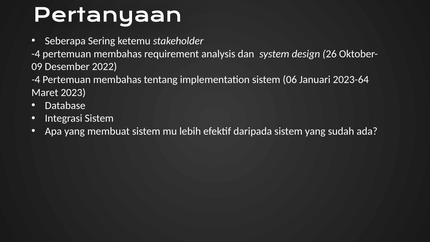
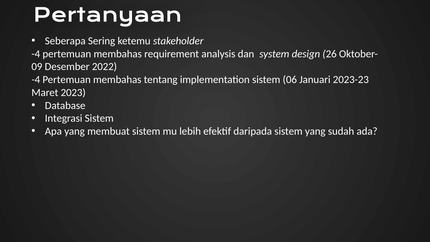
2023-64: 2023-64 -> 2023-23 (351, 80)
